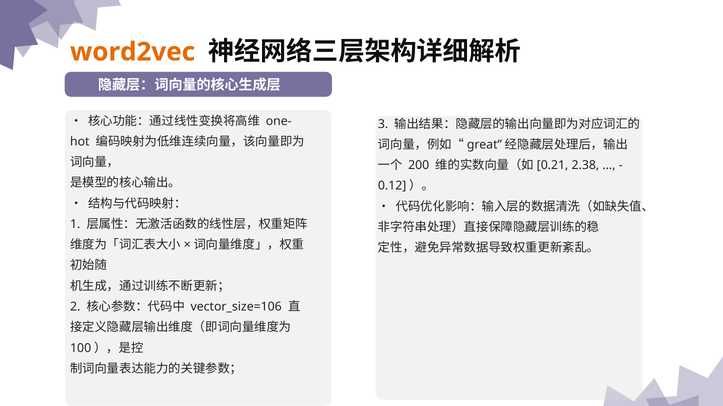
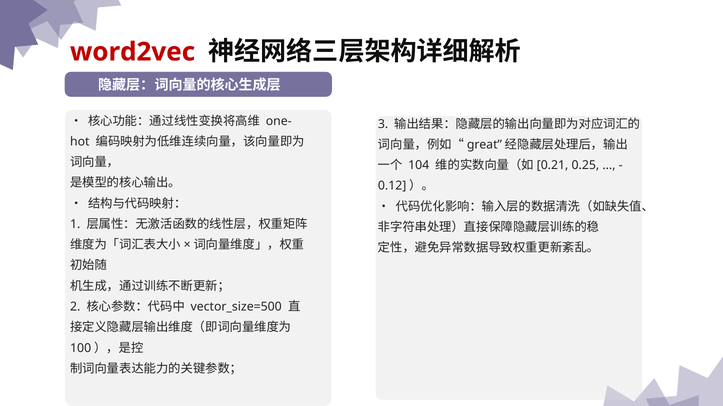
word2vec colour: orange -> red (133, 52)
200: 200 -> 104 (419, 166)
2.38: 2.38 -> 0.25 (585, 166)
vector_size=106: vector_size=106 -> vector_size=500 (236, 307)
